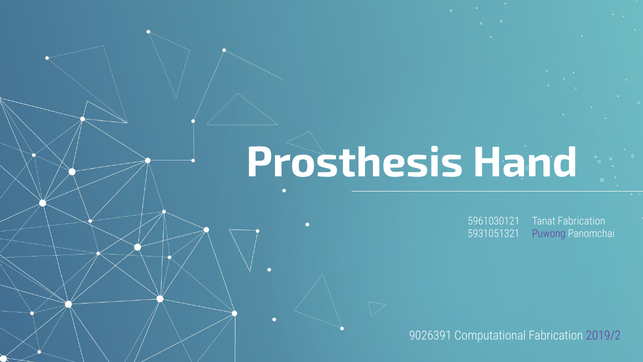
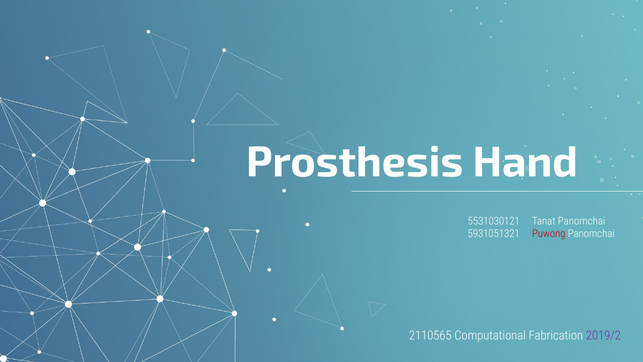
5961030121: 5961030121 -> 5531030121 (494, 221)
Tanat Fabrication: Fabrication -> Panomchai (582, 221)
Puwong colour: purple -> red (549, 234)
9026391: 9026391 -> 2110565 (430, 335)
